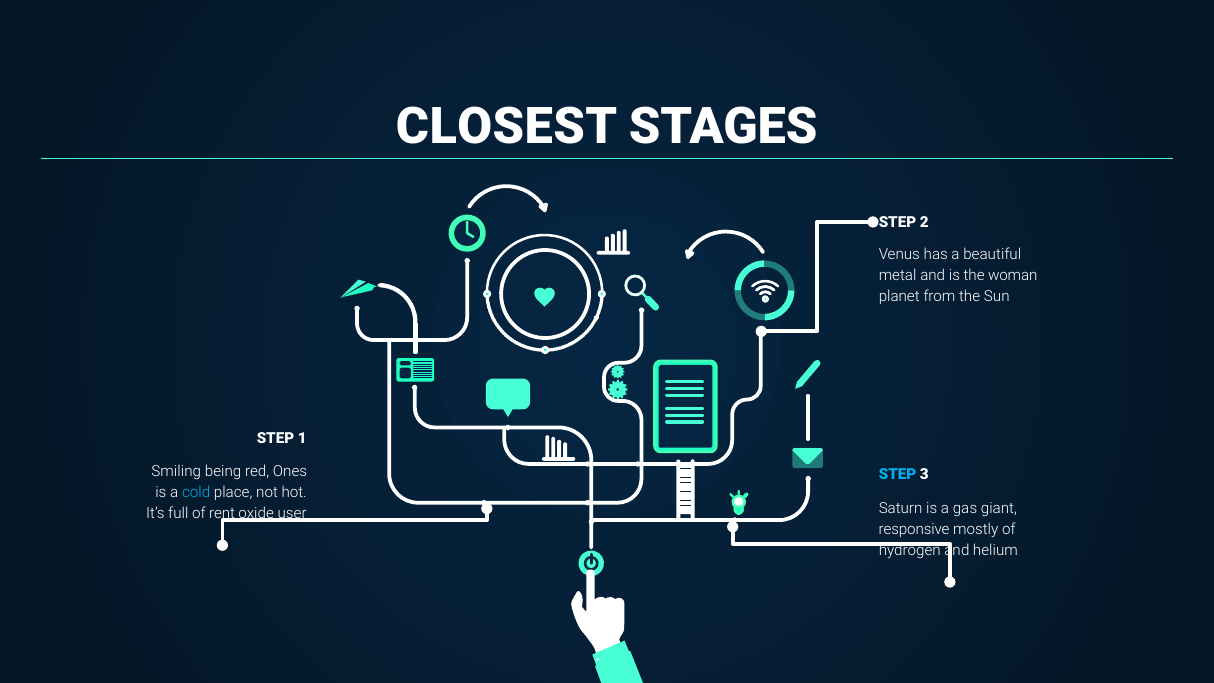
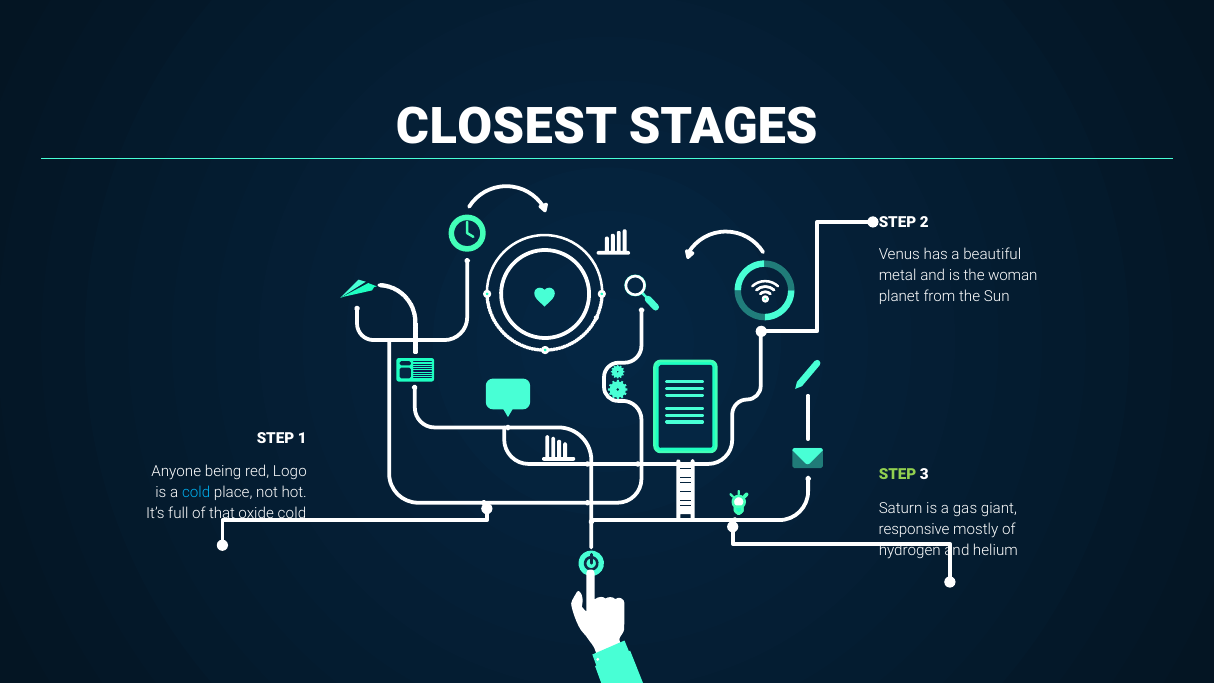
Smiling: Smiling -> Anyone (176, 471)
Ones: Ones -> Logo (290, 471)
STEP colour: light blue -> light green (897, 475)
rent: rent -> that (222, 513)
oxide user: user -> cold (292, 513)
